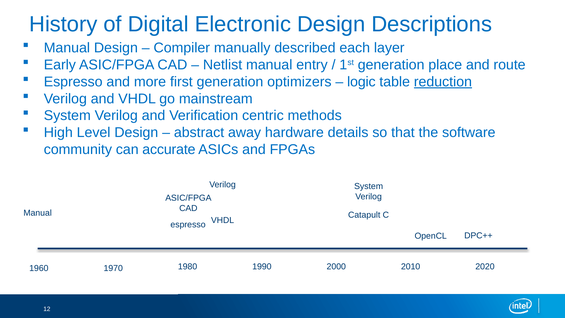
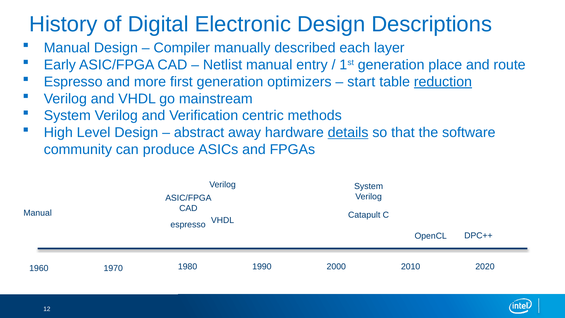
logic: logic -> start (361, 82)
details underline: none -> present (348, 133)
accurate: accurate -> produce (169, 149)
